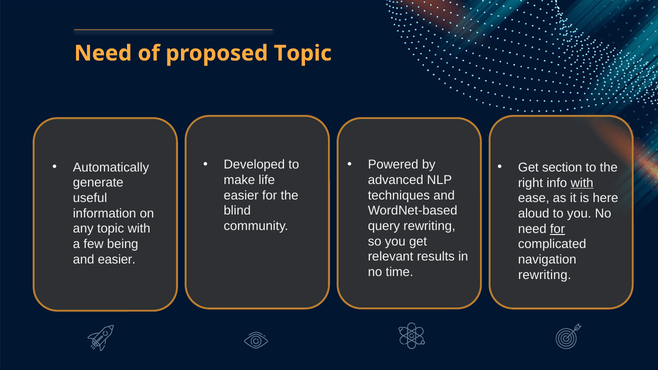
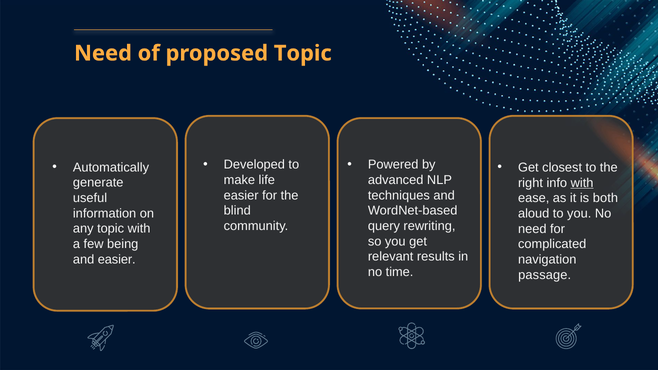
section: section -> closest (562, 168)
here: here -> both (605, 198)
for underline: present -> none (557, 229)
rewriting: rewriting -> passage (545, 275)
